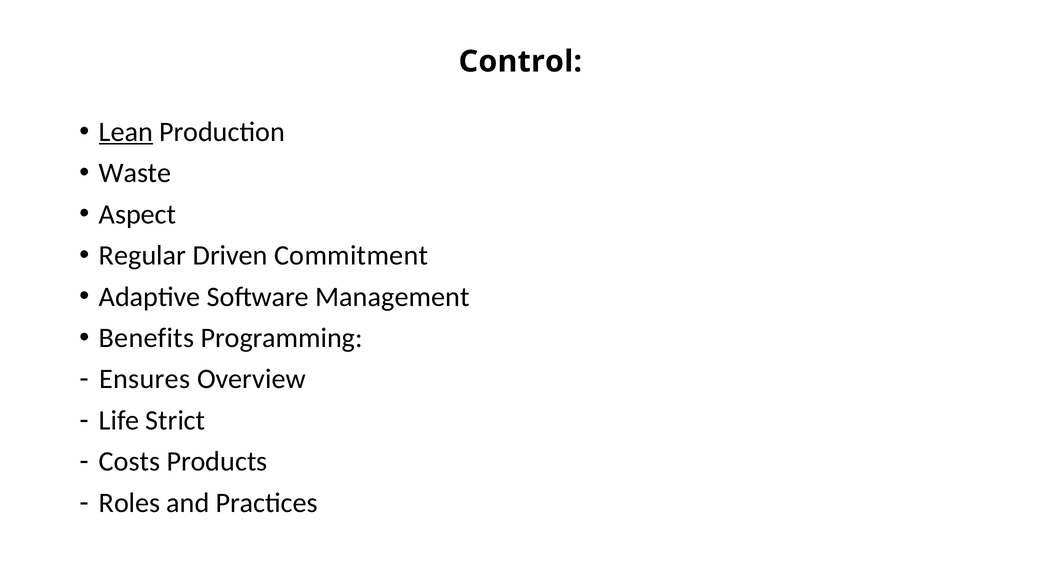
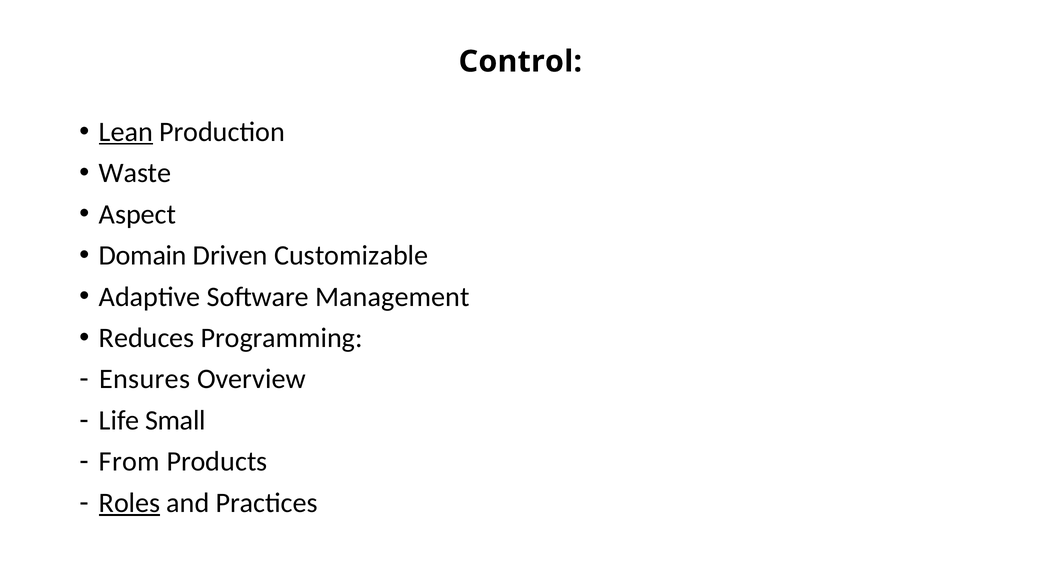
Regular: Regular -> Domain (143, 256)
Commitment: Commitment -> Customizable (351, 256)
Benefits: Benefits -> Reduces (147, 338)
Strict: Strict -> Small (175, 421)
Costs: Costs -> From (129, 462)
Roles underline: none -> present (129, 503)
